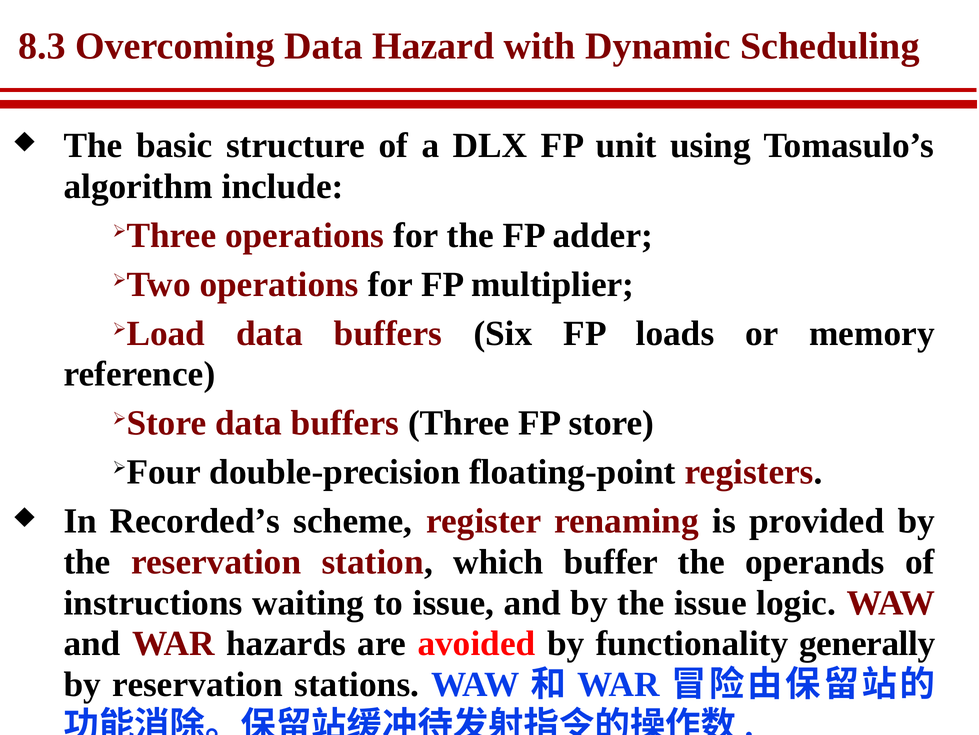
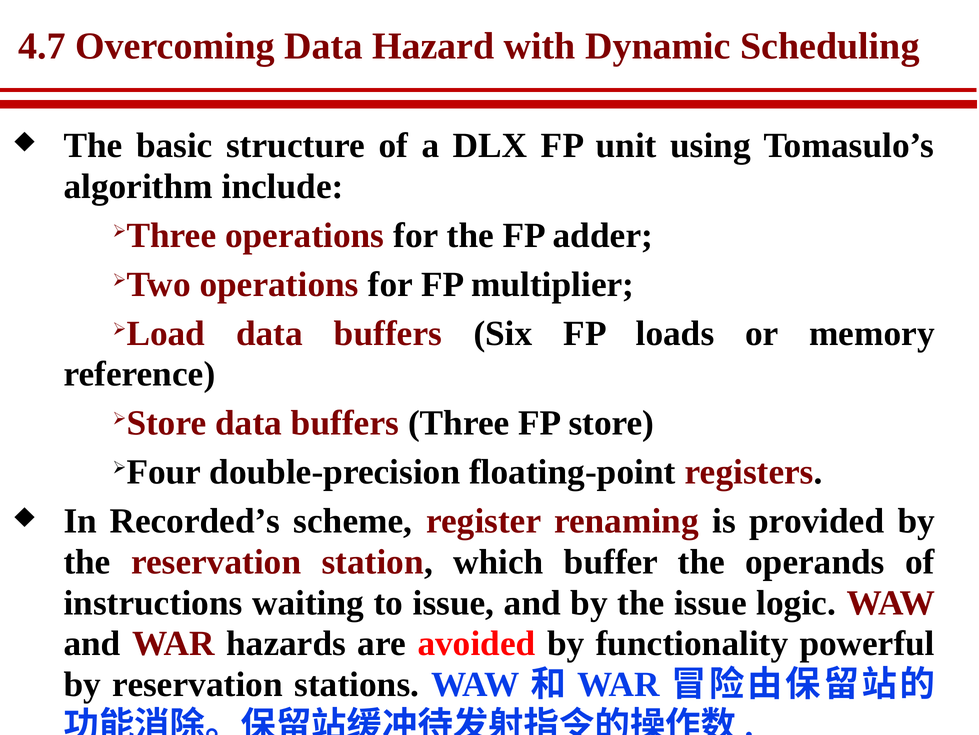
8.3: 8.3 -> 4.7 (42, 46)
generally: generally -> powerful (867, 643)
